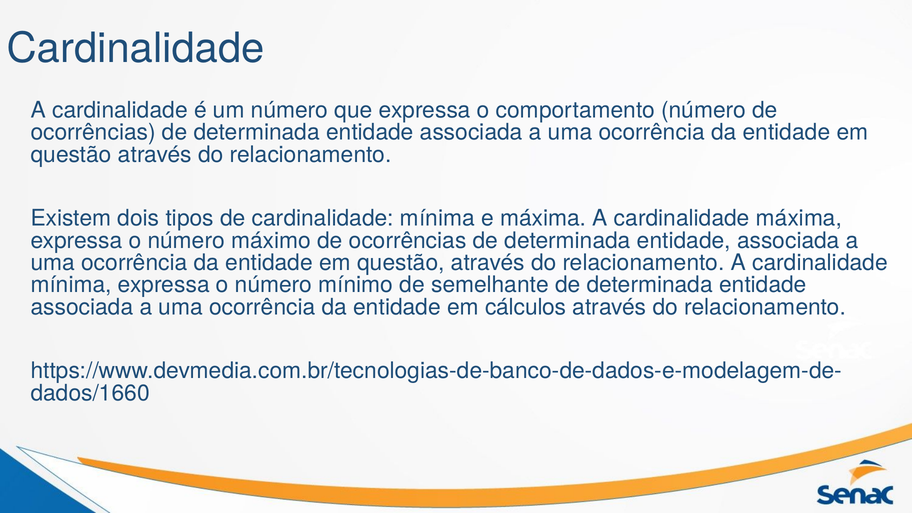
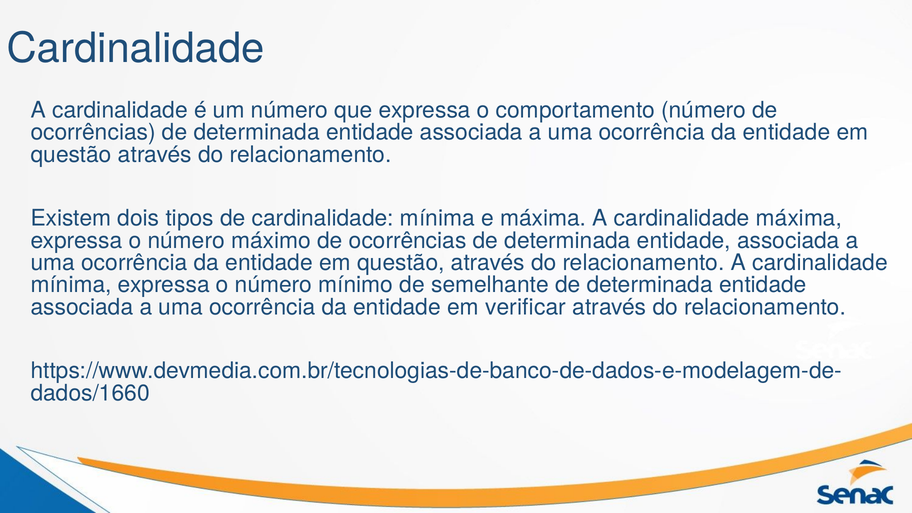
cálculos: cálculos -> verificar (526, 307)
